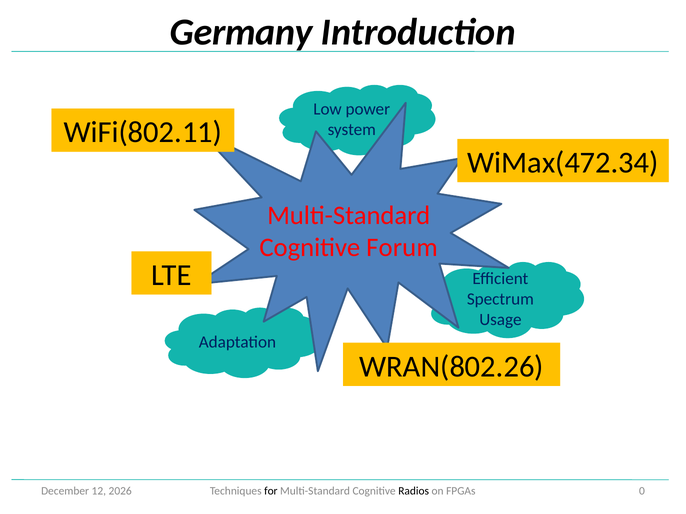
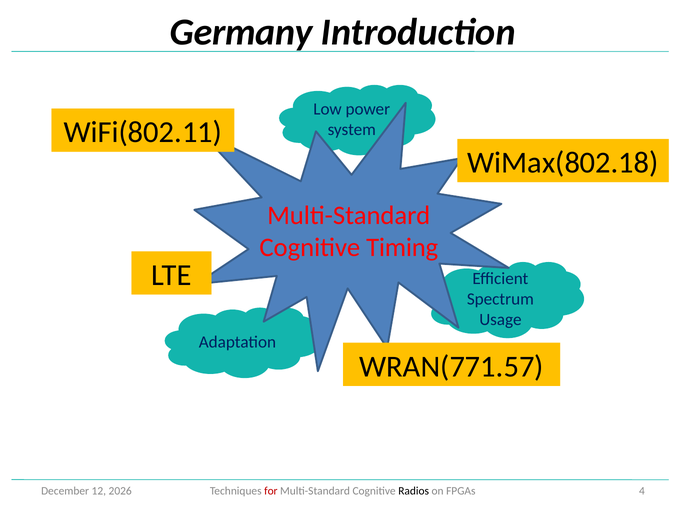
WiMax(472.34: WiMax(472.34 -> WiMax(802.18 (563, 163)
Forum: Forum -> Timing (402, 248)
WRAN(802.26: WRAN(802.26 -> WRAN(771.57 (451, 367)
for colour: black -> red (271, 491)
0: 0 -> 4 (642, 491)
